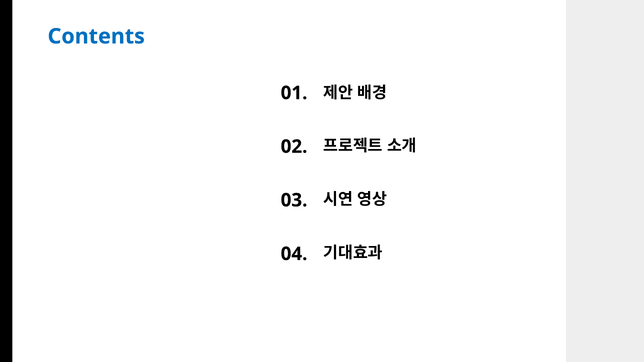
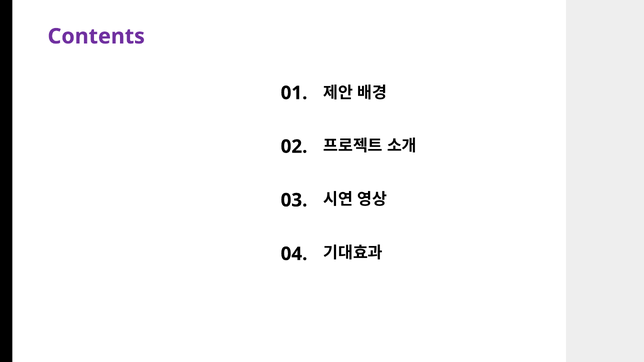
Contents colour: blue -> purple (96, 36)
